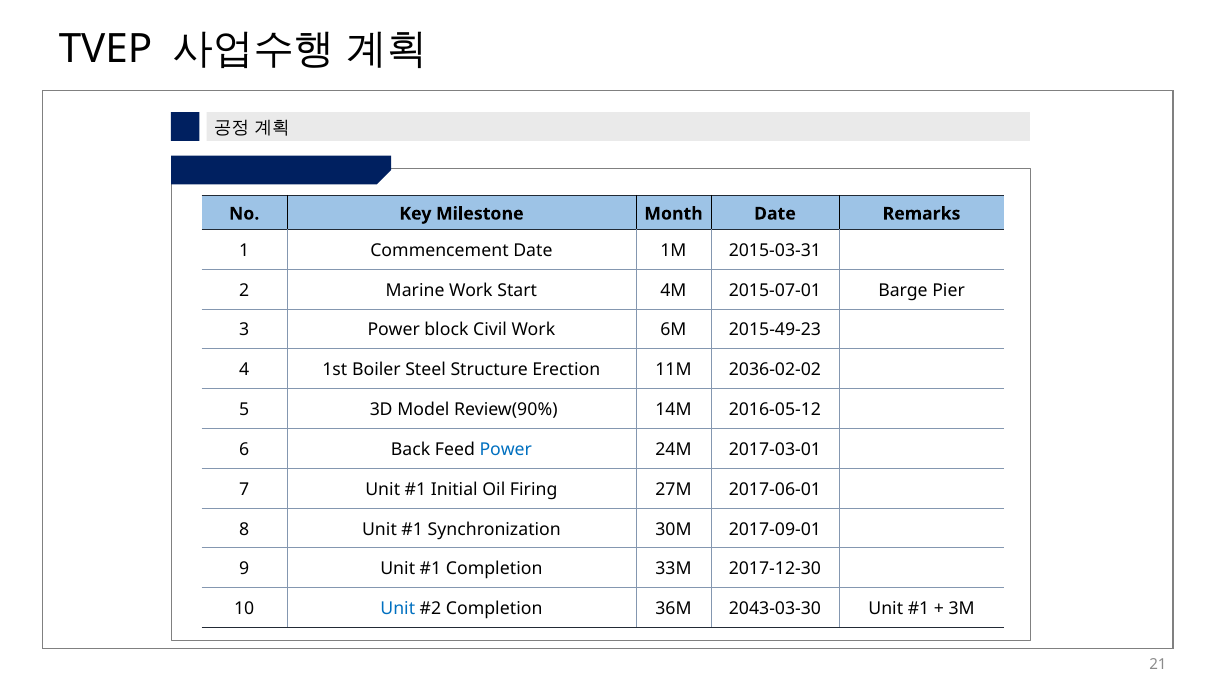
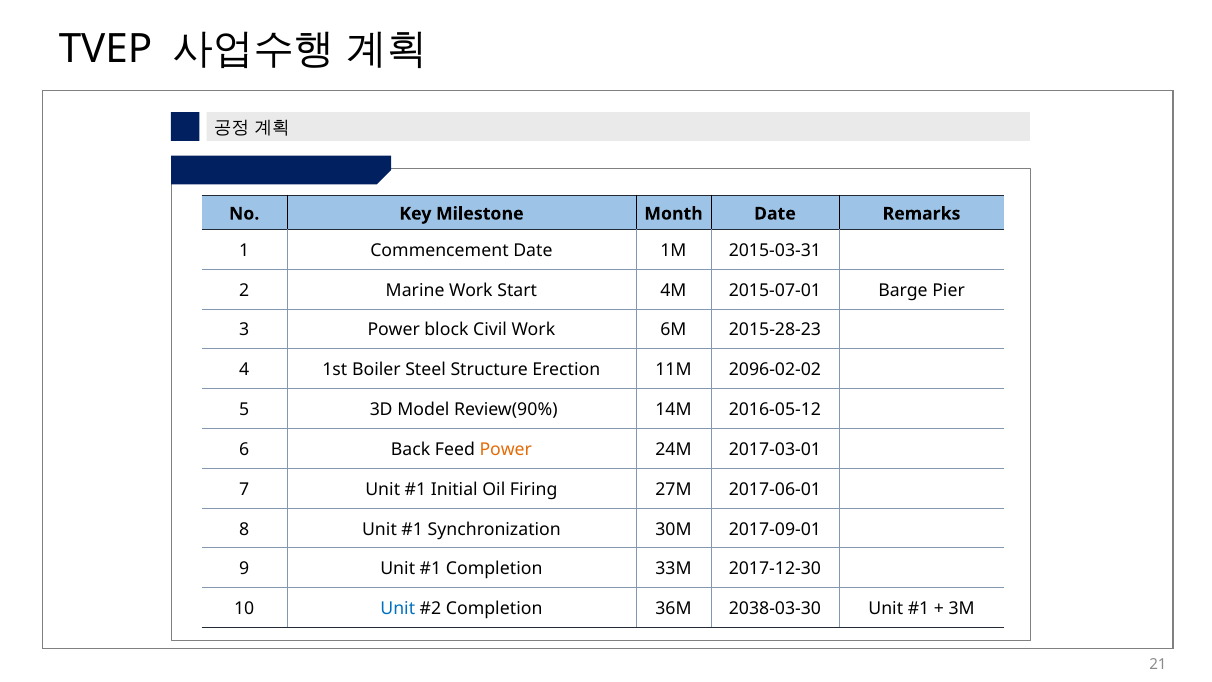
2015-49-23: 2015-49-23 -> 2015-28-23 (775, 330)
2036-02-02: 2036-02-02 -> 2096-02-02 (775, 370)
Power colour: blue -> orange (506, 449)
2043-03-30: 2043-03-30 -> 2038-03-30 (775, 609)
